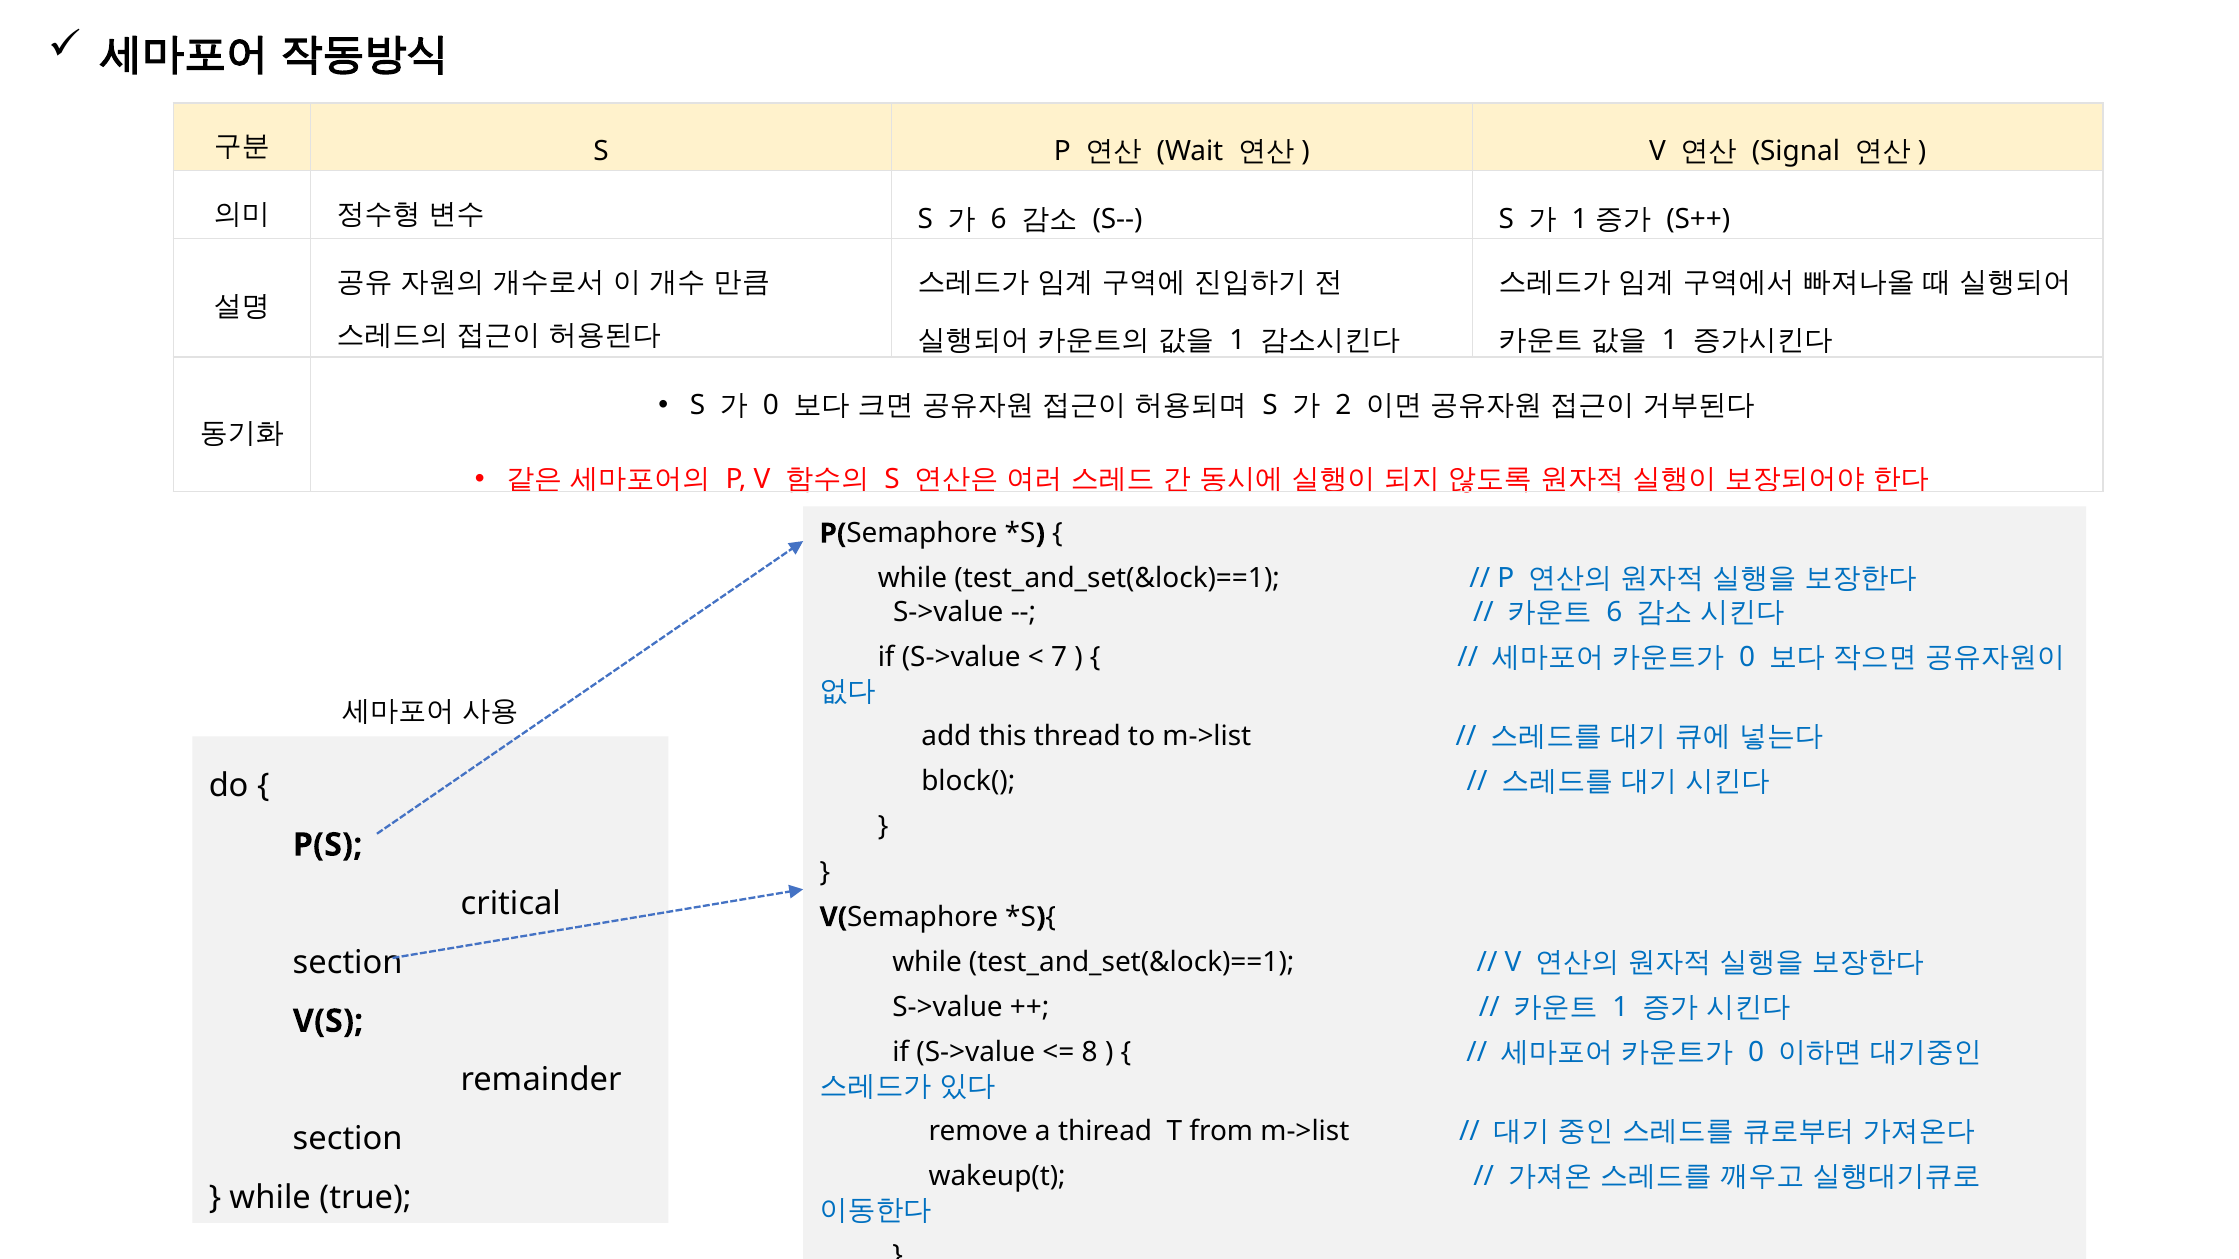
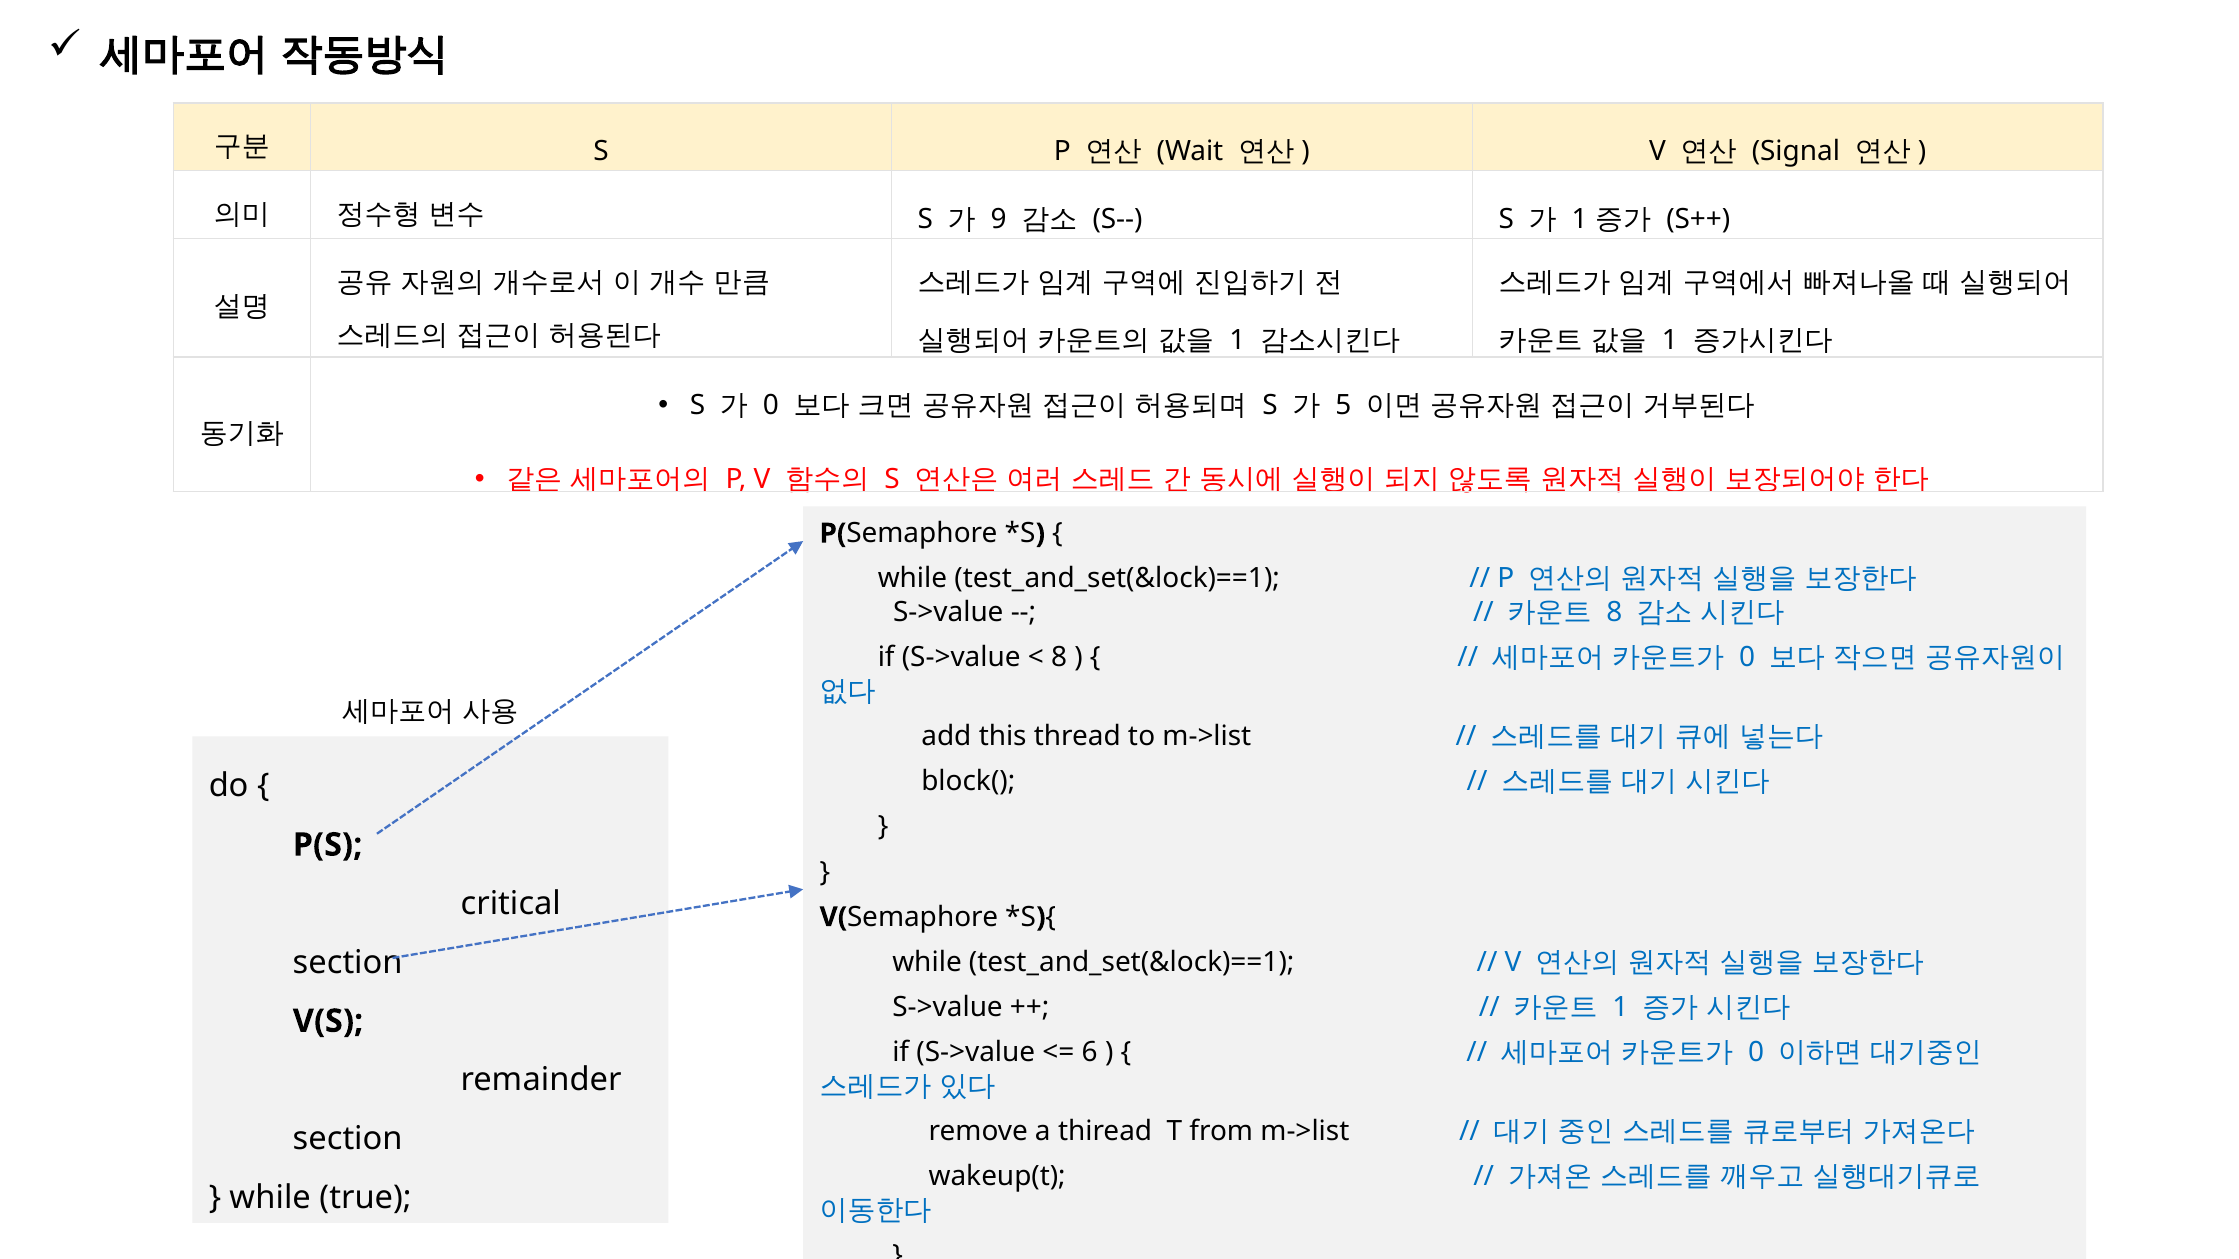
6: 6 -> 9 (999, 219)
2: 2 -> 5 (1343, 405)
6: 6 -> 8 (1614, 612)
7: 7 -> 8 (1059, 658)
8: 8 -> 6 (1090, 1053)
